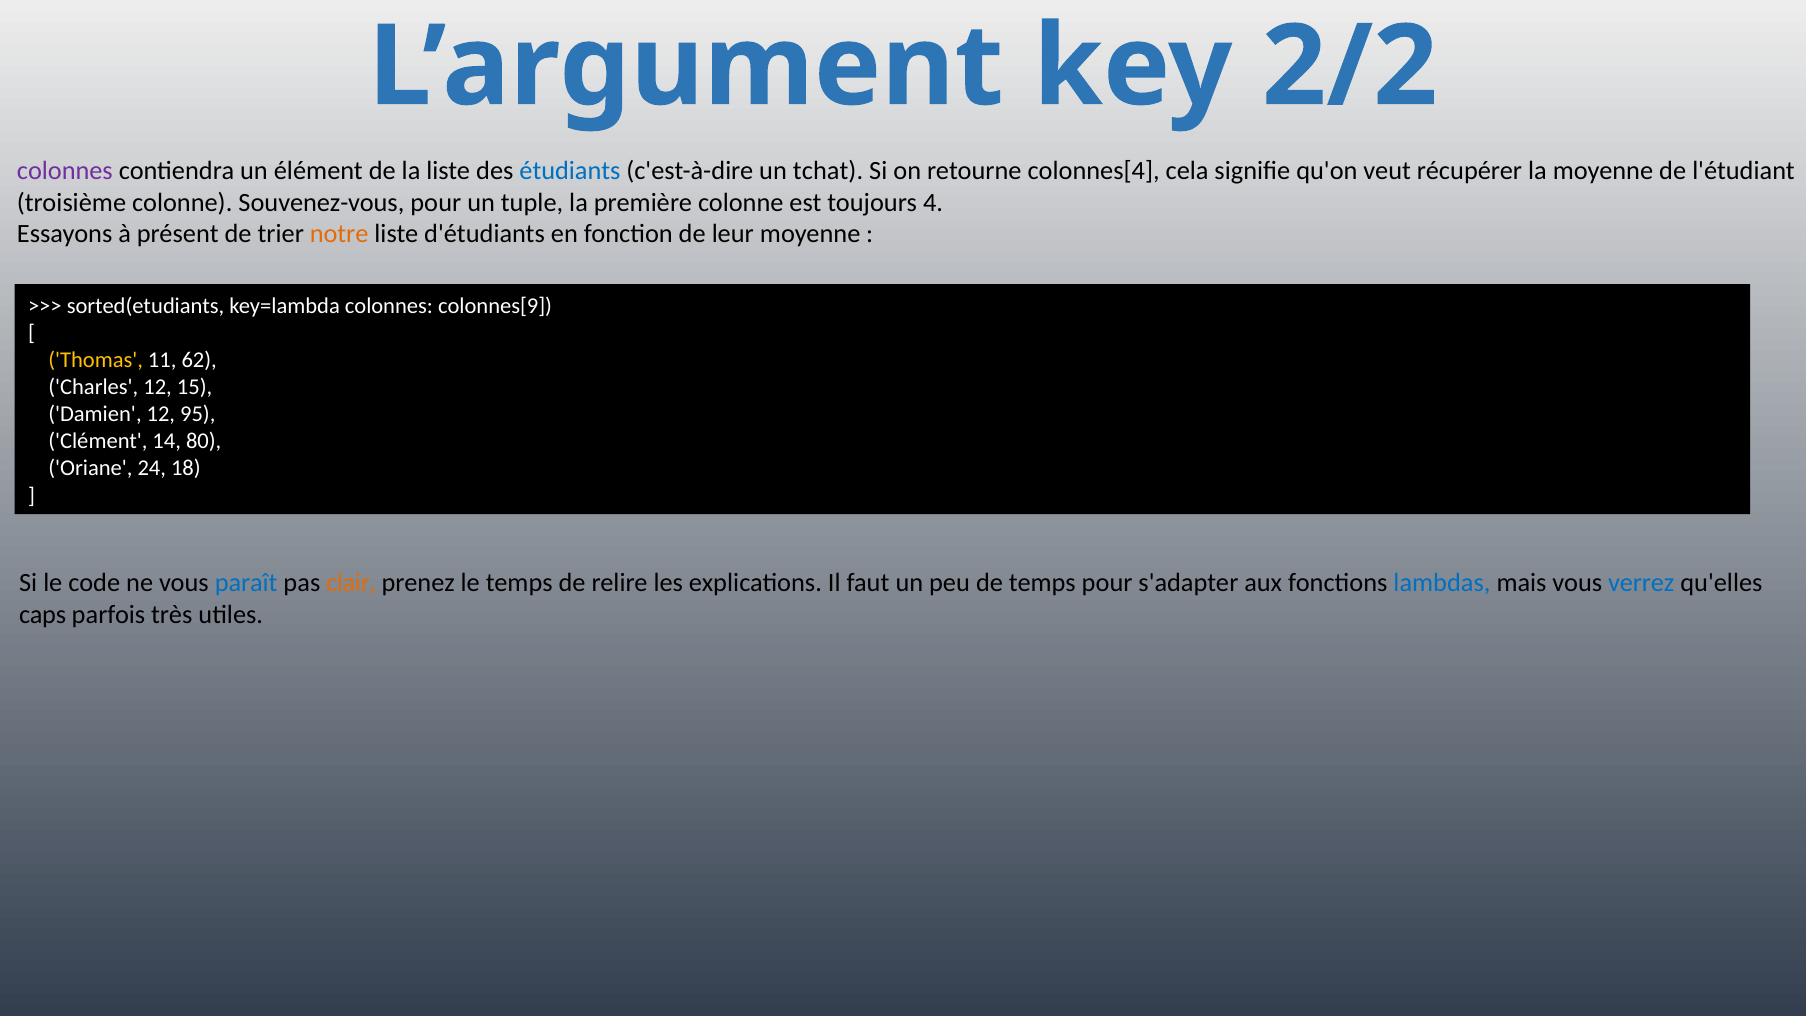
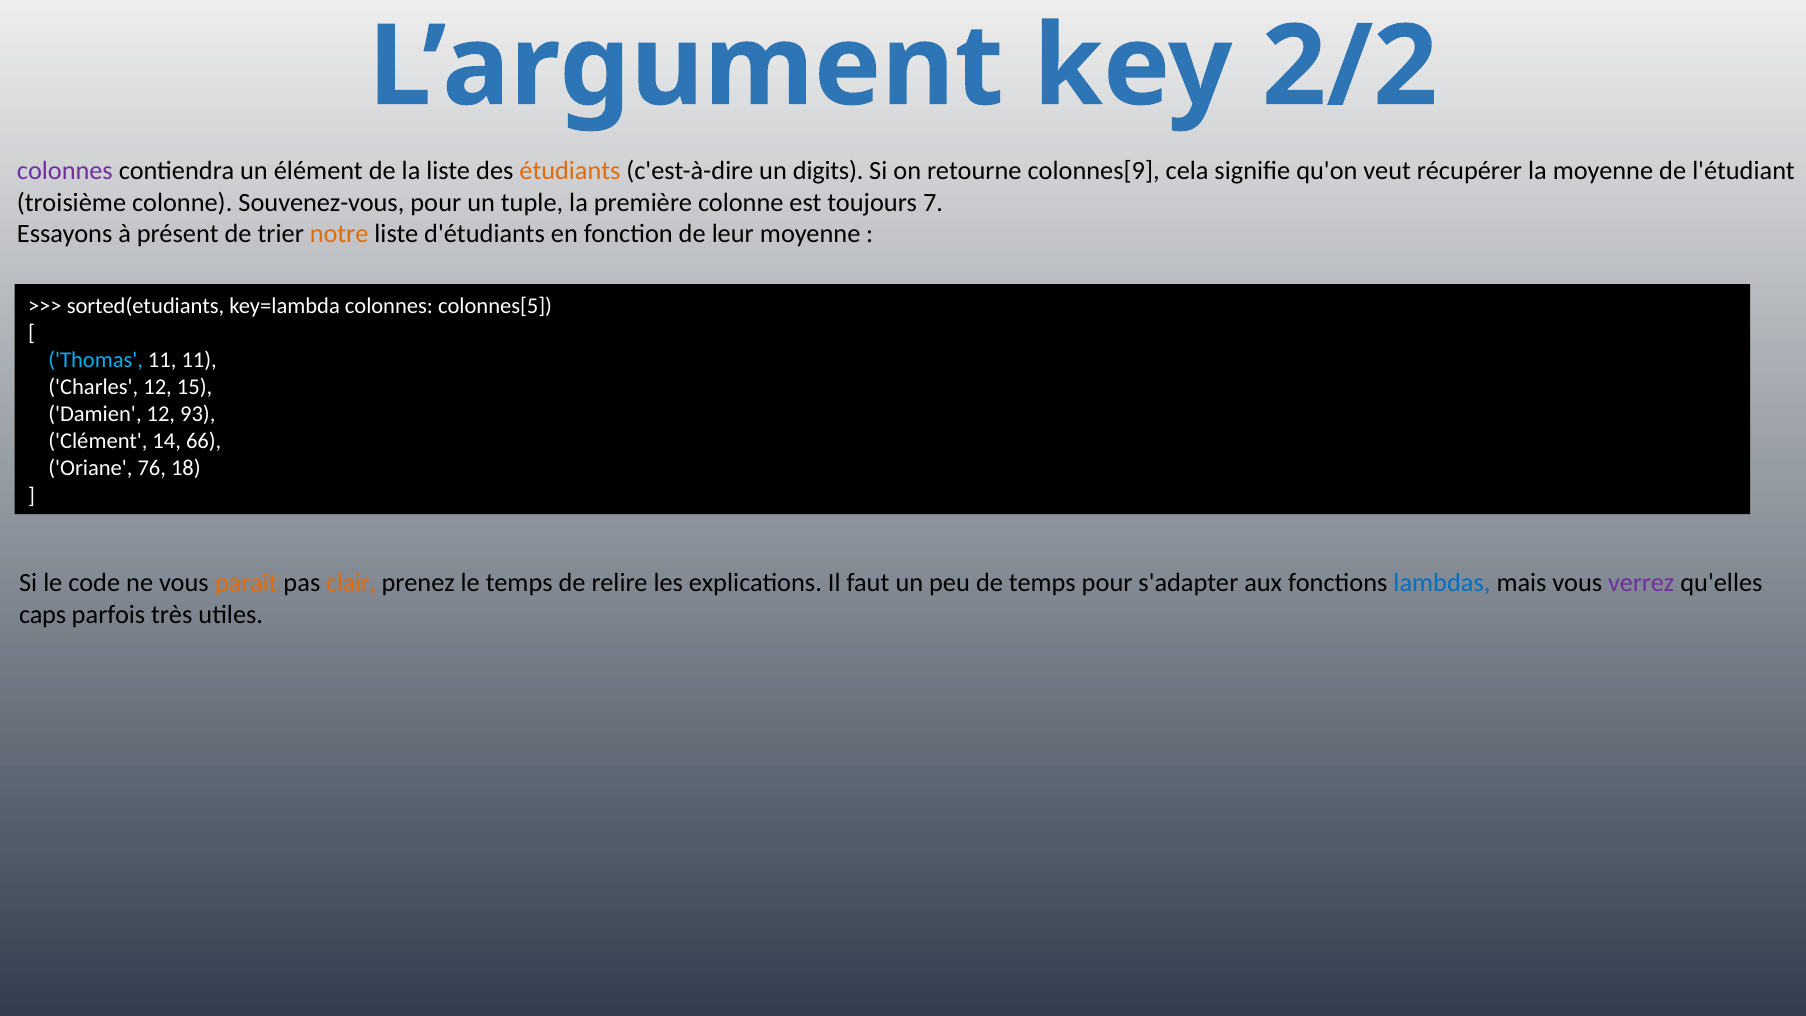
étudiants colour: blue -> orange (570, 171)
tchat: tchat -> digits (828, 171)
colonnes[4: colonnes[4 -> colonnes[9 (1094, 171)
4: 4 -> 7 (933, 203)
colonnes[9: colonnes[9 -> colonnes[5 (495, 306)
Thomas colour: yellow -> light blue (96, 360)
11 62: 62 -> 11 (199, 360)
95: 95 -> 93 (198, 414)
80: 80 -> 66 (204, 441)
24: 24 -> 76 (152, 468)
paraît colour: blue -> orange (246, 583)
verrez colour: blue -> purple (1641, 583)
